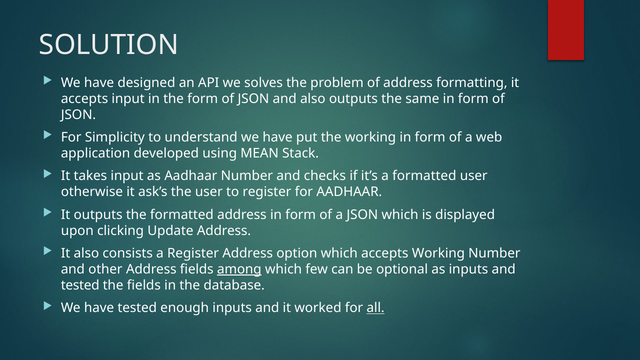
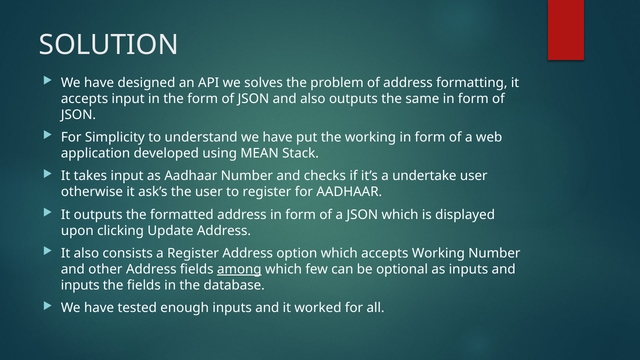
a formatted: formatted -> undertake (424, 176)
tested: tested -> inputs (80, 285)
all underline: present -> none (376, 308)
